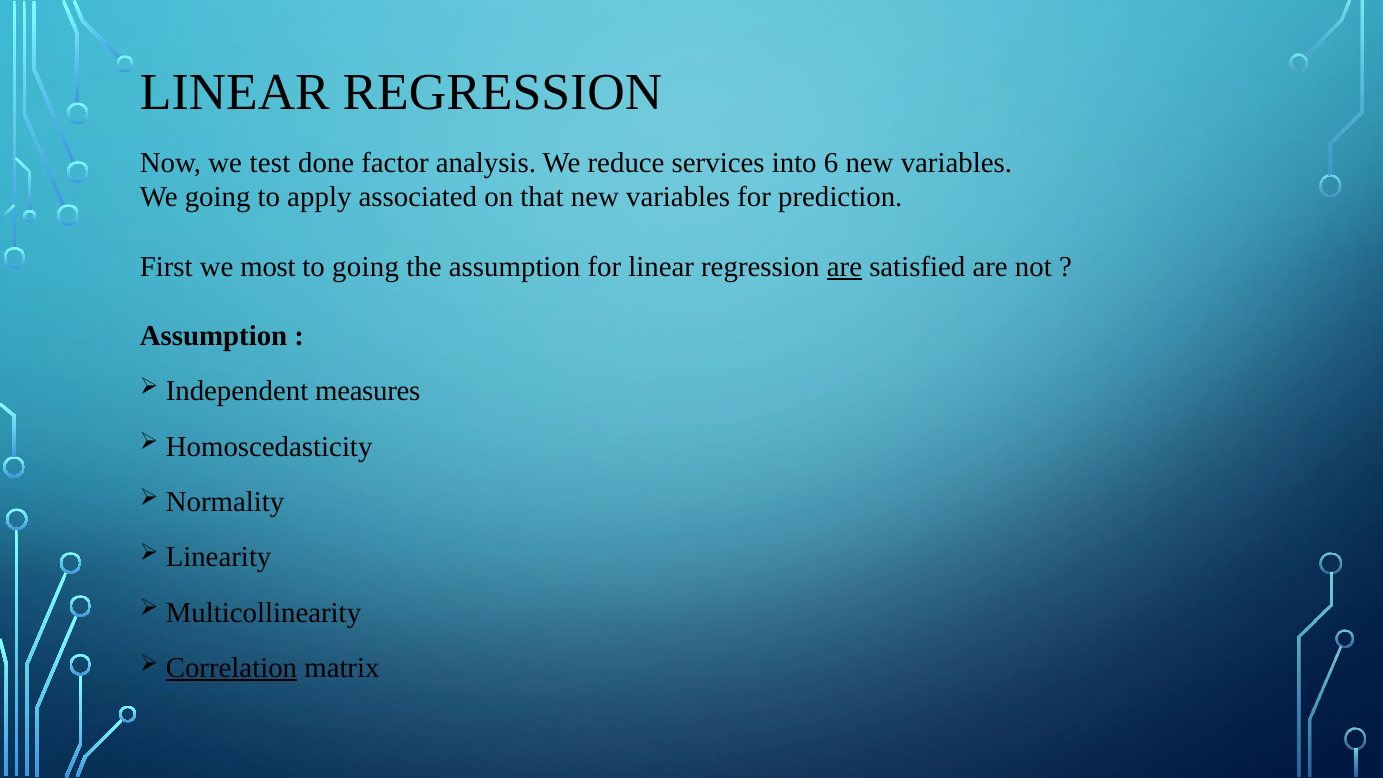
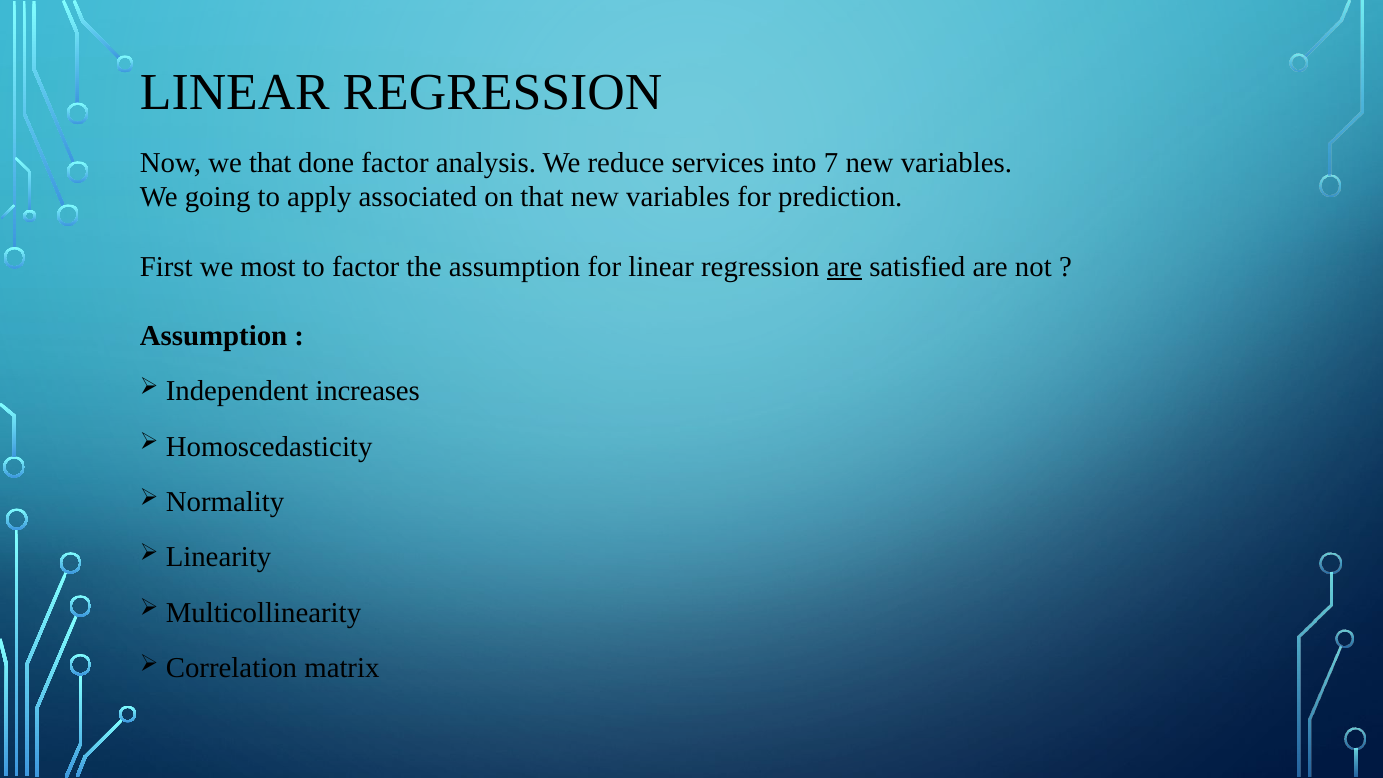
we test: test -> that (270, 163)
6: 6 -> 7 (831, 163)
to going: going -> factor (366, 267)
measures: measures -> increases (368, 391)
Correlation underline: present -> none (231, 668)
